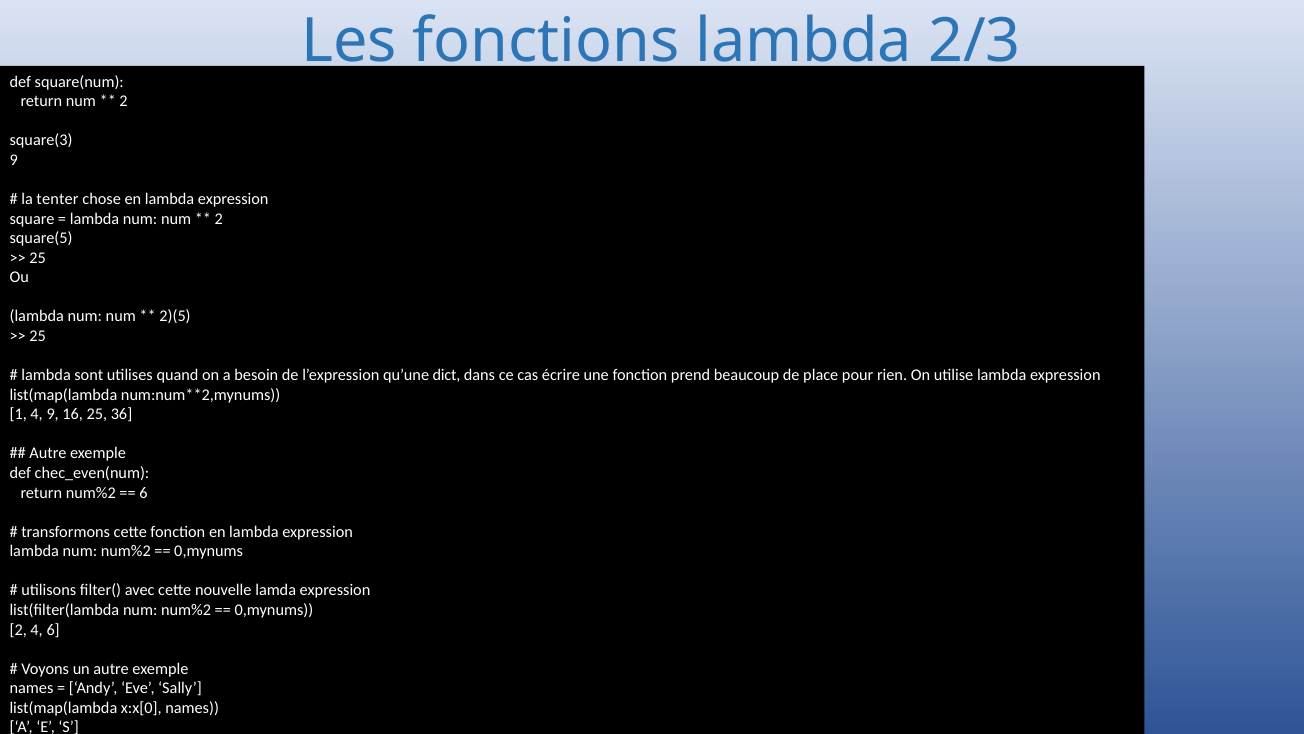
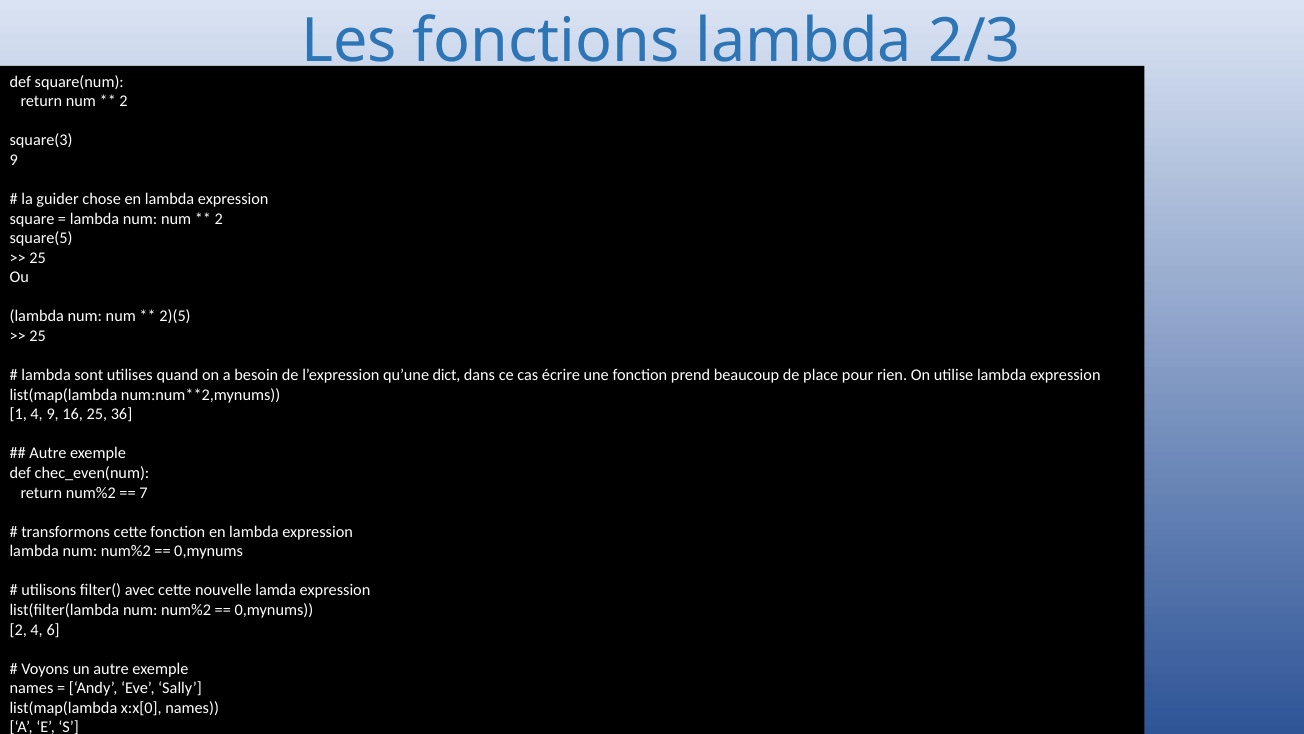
tenter: tenter -> guider (58, 199)
6: 6 -> 7 (143, 492)
